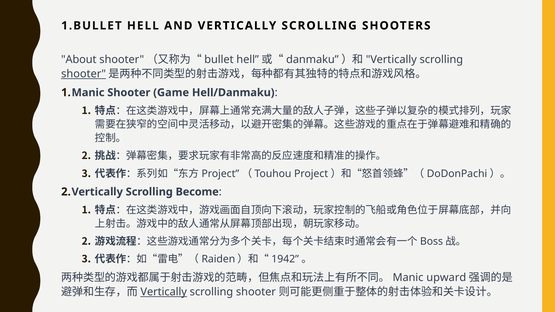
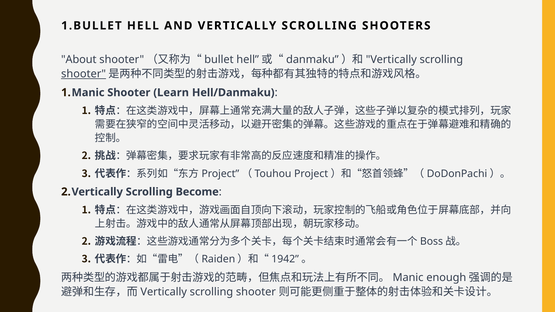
Game: Game -> Learn (171, 93)
upward: upward -> enough (446, 278)
Vertically underline: present -> none (164, 292)
